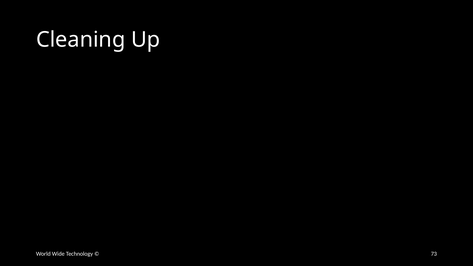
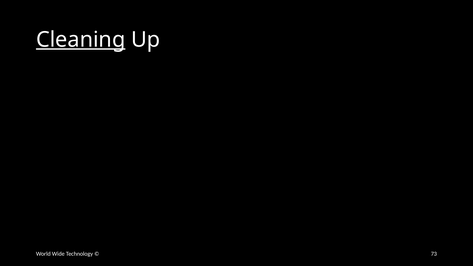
Cleaning underline: none -> present (81, 40)
